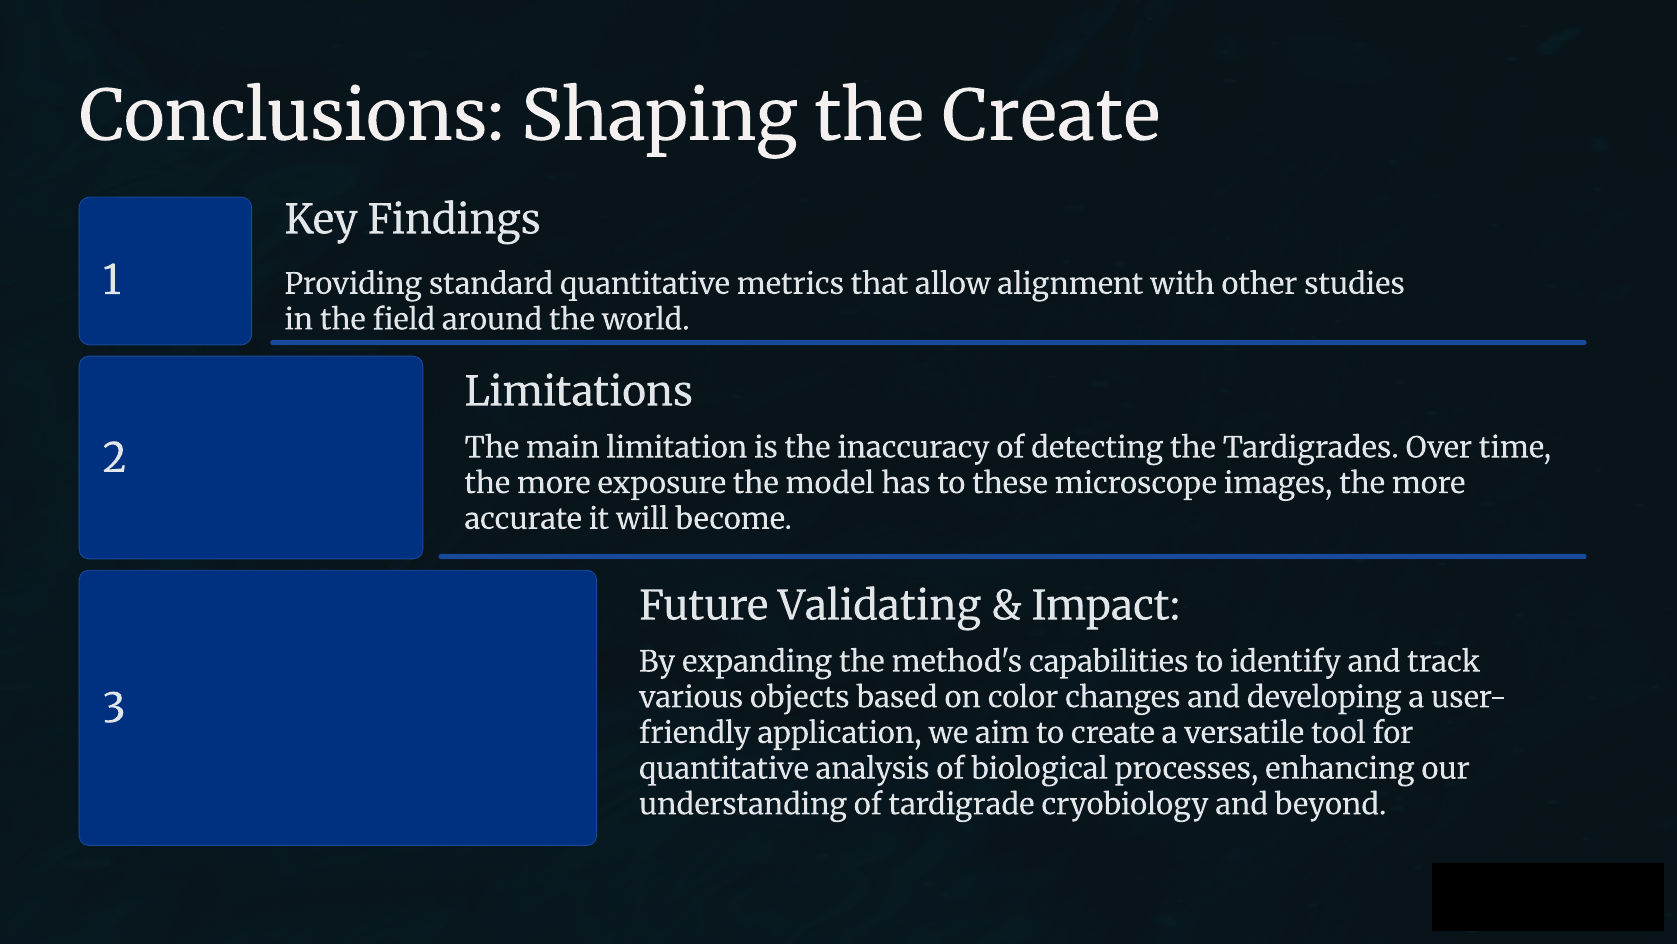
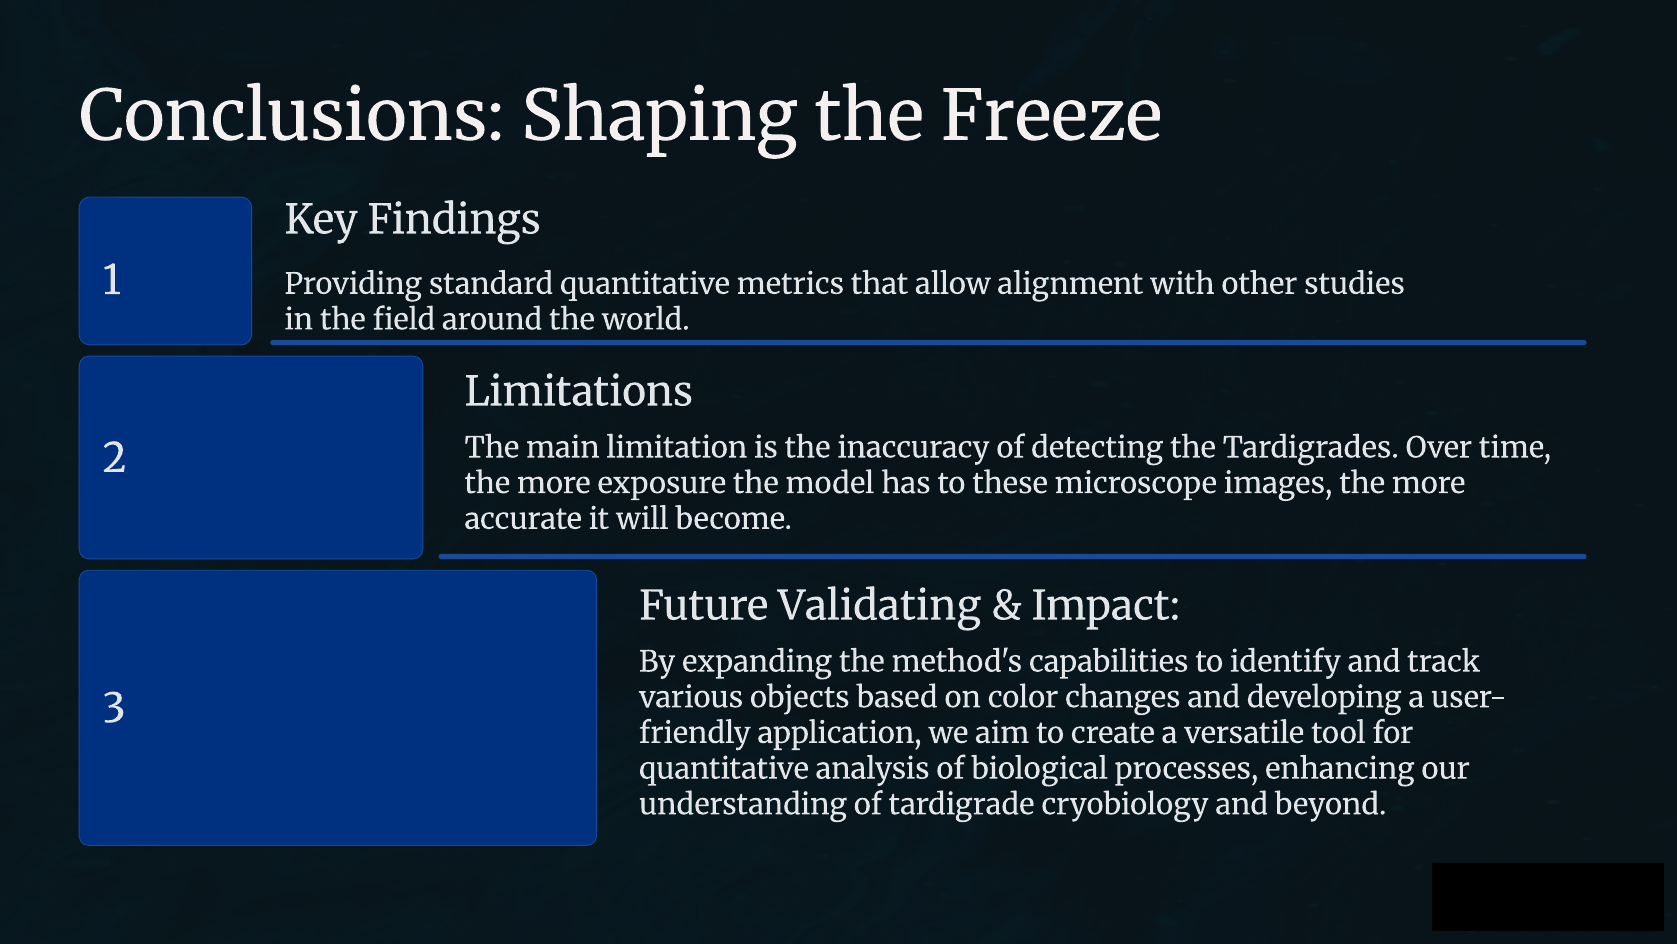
the Create: Create -> Freeze (1051, 117)
